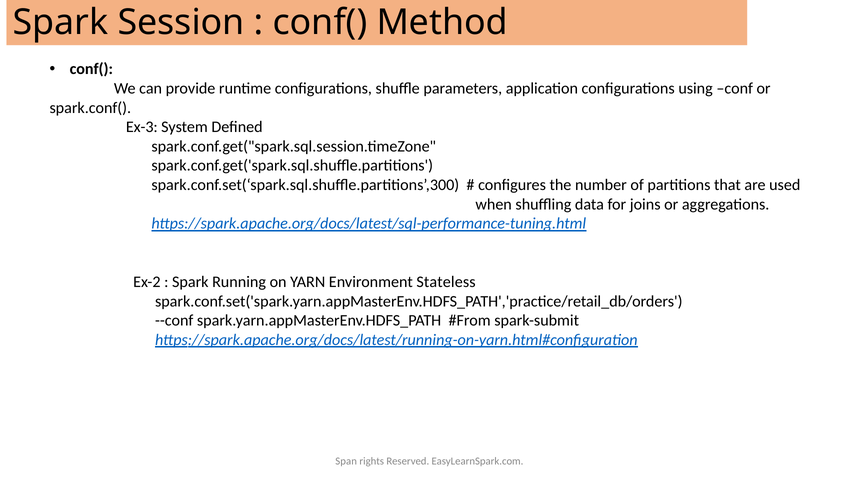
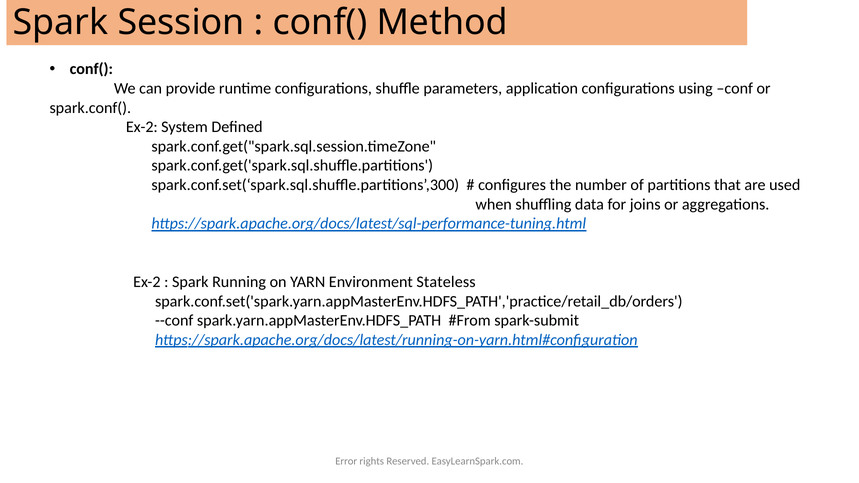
Ex-3: Ex-3 -> Ex-2 (142, 127)
Span: Span -> Error (346, 461)
